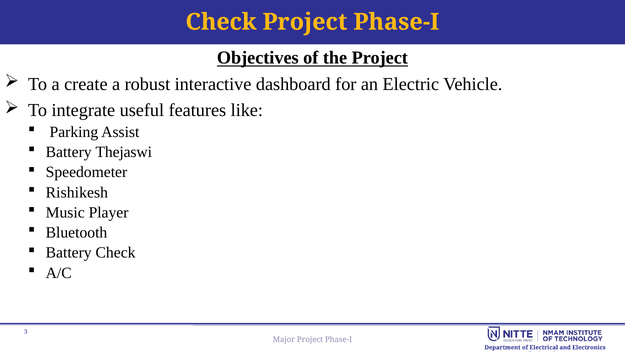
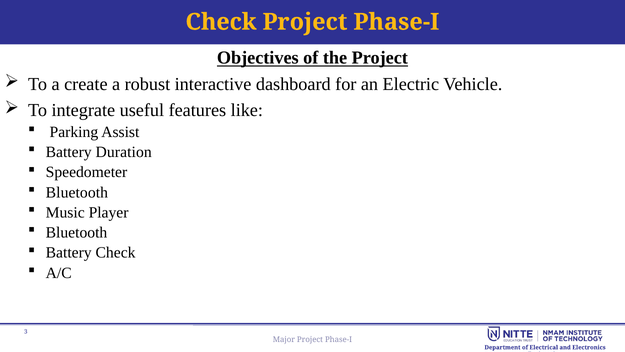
Thejaswi: Thejaswi -> Duration (124, 152)
Rishikesh: Rishikesh -> Bluetooth (77, 192)
